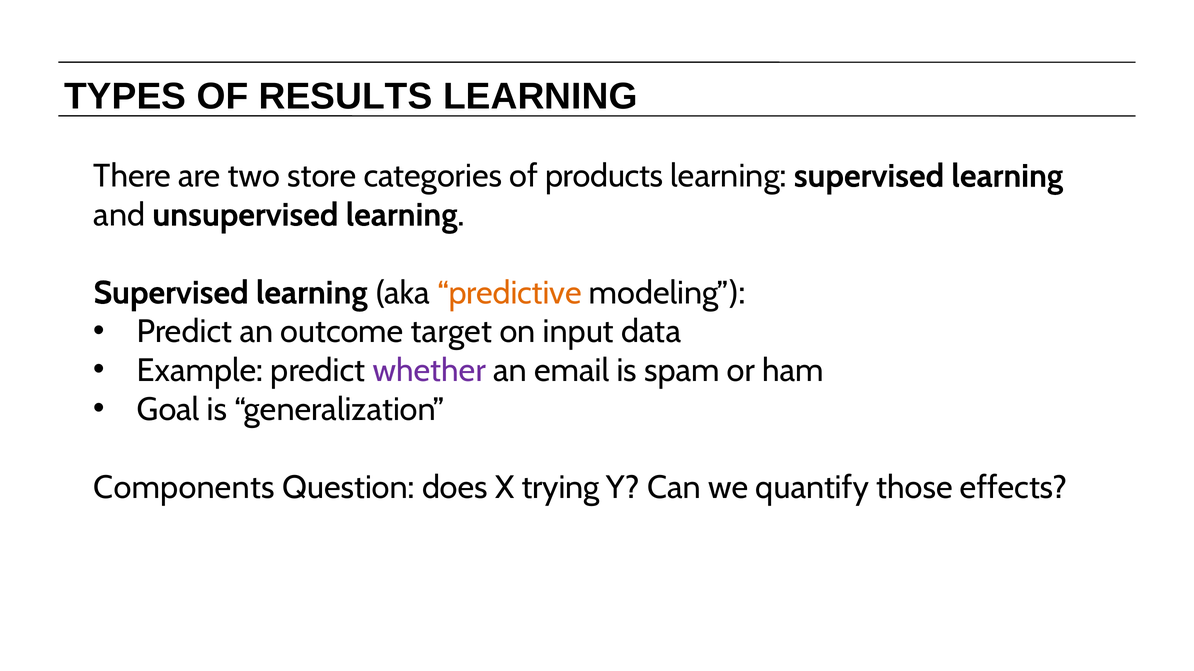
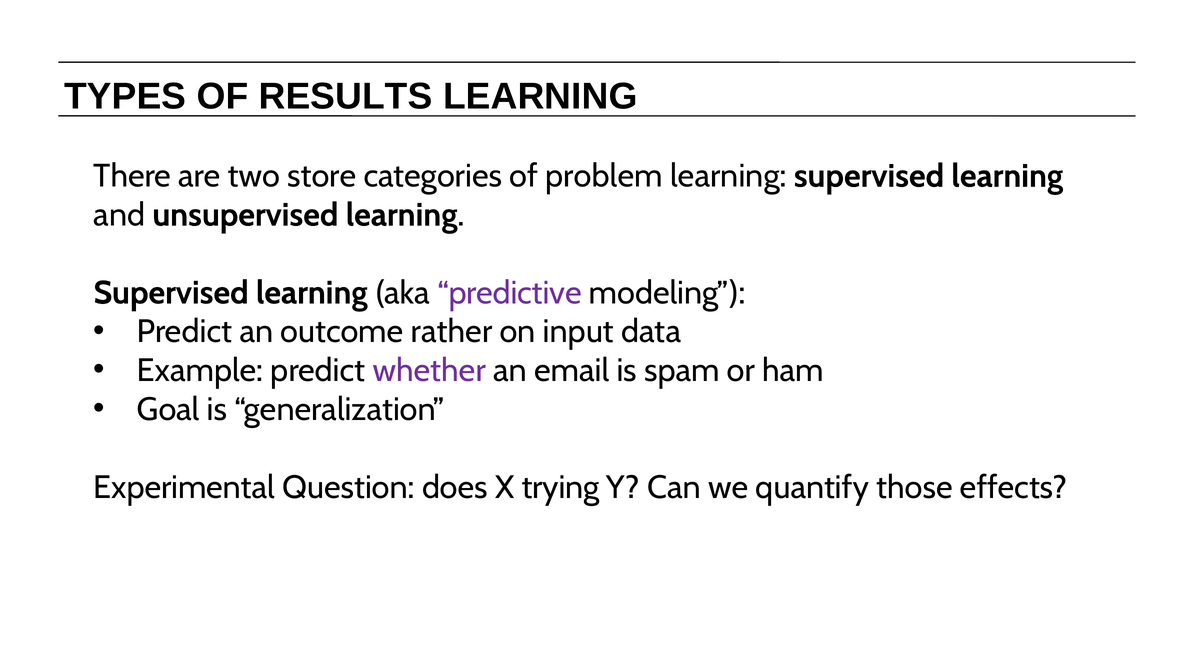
products: products -> problem (604, 176)
predictive colour: orange -> purple (509, 293)
target: target -> rather (452, 331)
Components: Components -> Experimental (184, 487)
